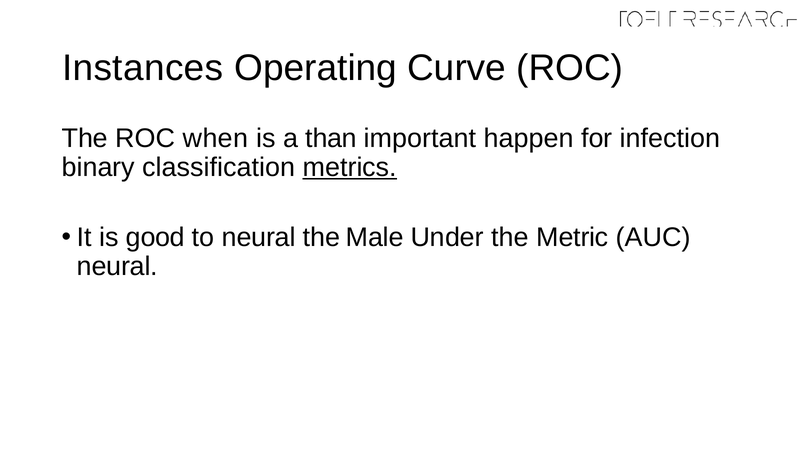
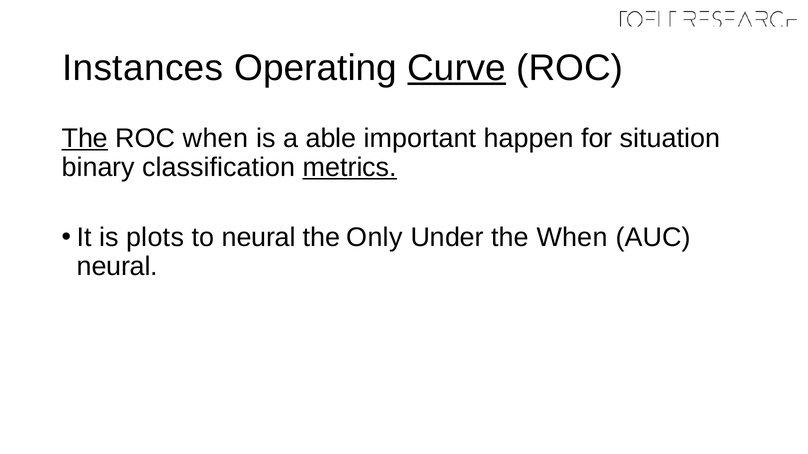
Curve underline: none -> present (457, 68)
The underline: none -> present (85, 138)
than: than -> able (331, 138)
infection: infection -> situation (670, 138)
good: good -> plots (155, 237)
Male: Male -> Only (374, 237)
the Metric: Metric -> When (572, 237)
